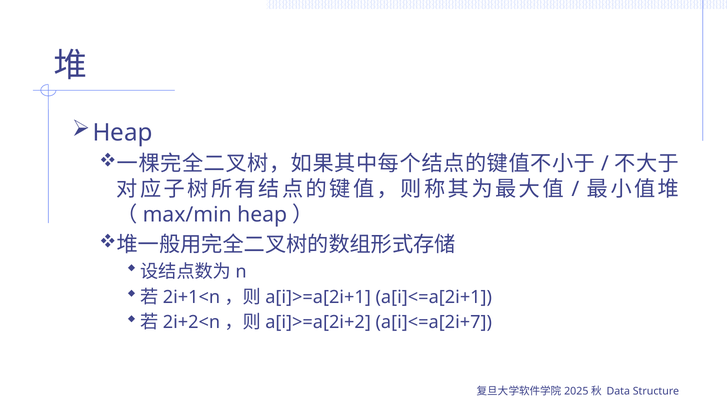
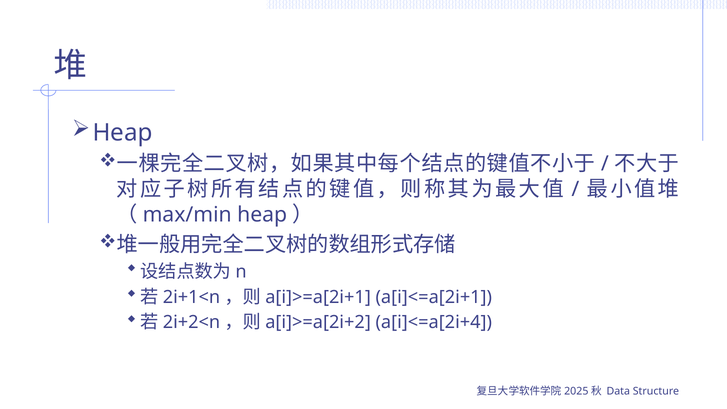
a[i]<=a[2i+7: a[i]<=a[2i+7 -> a[i]<=a[2i+4 (434, 322)
